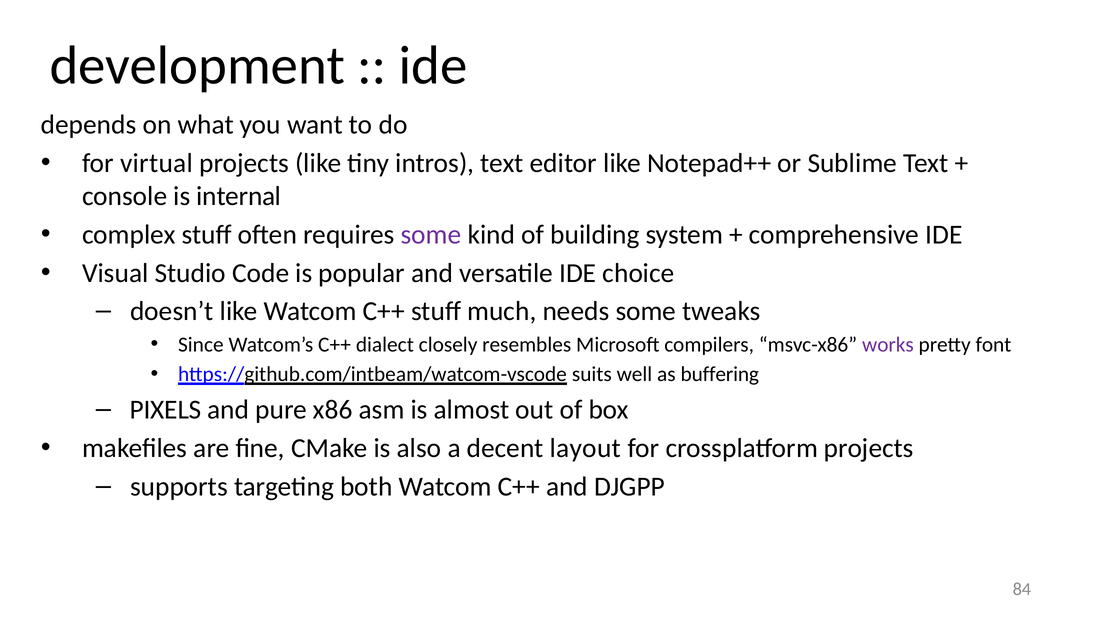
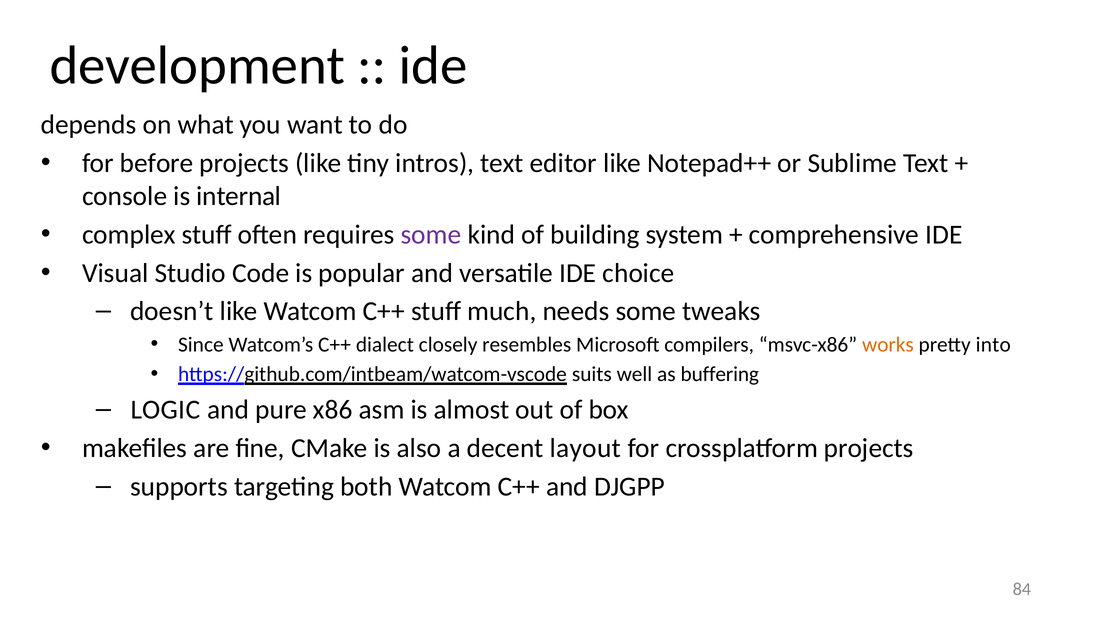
virtual: virtual -> before (157, 163)
works colour: purple -> orange (888, 345)
font: font -> into (993, 345)
PIXELS: PIXELS -> LOGIC (165, 410)
